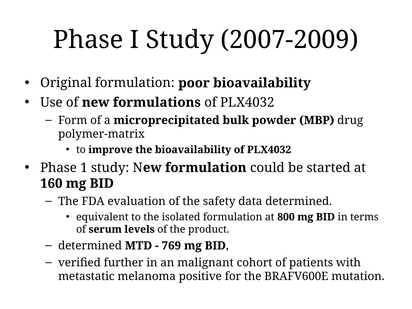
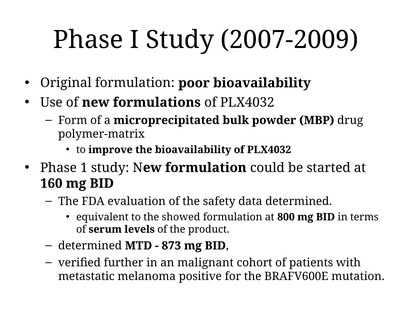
isolated: isolated -> showed (181, 217)
769: 769 -> 873 (171, 246)
